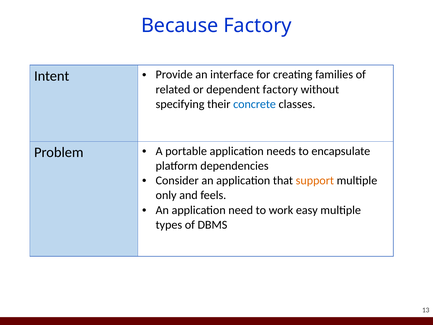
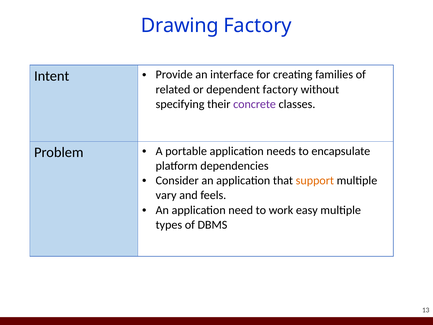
Because: Because -> Drawing (180, 26)
concrete colour: blue -> purple (255, 104)
only: only -> vary (166, 195)
